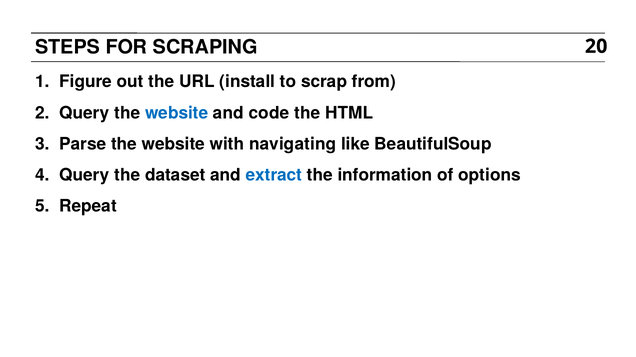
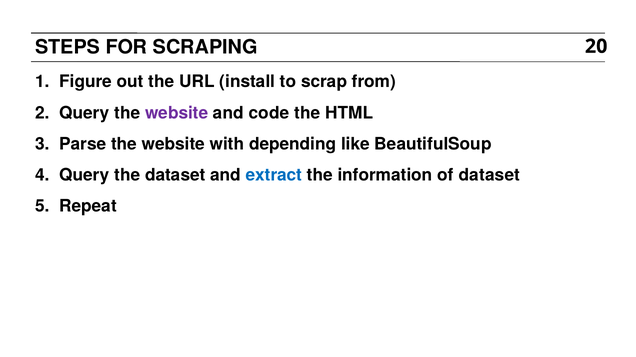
website colour: blue -> purple (177, 113)
navigating: navigating -> depending (293, 144)
of options: options -> dataset (489, 175)
